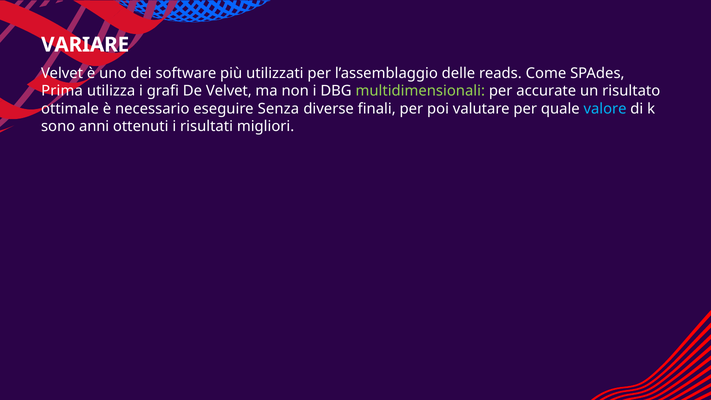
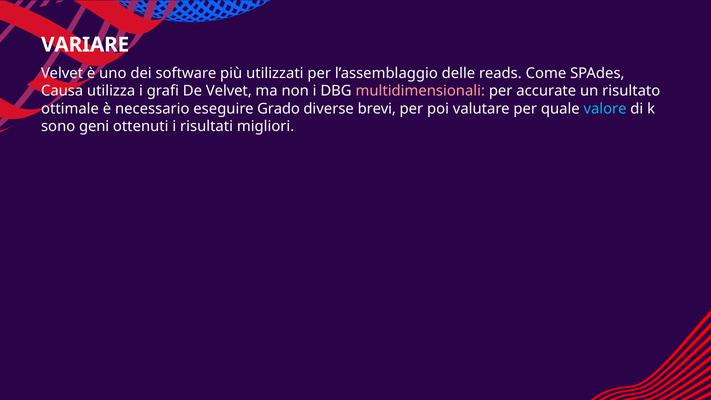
Prima: Prima -> Causa (62, 91)
multidimensionali colour: light green -> pink (420, 91)
Senza: Senza -> Grado (279, 109)
finali: finali -> brevi (377, 109)
anni: anni -> geni (94, 127)
